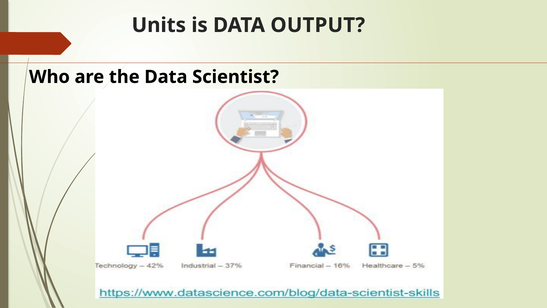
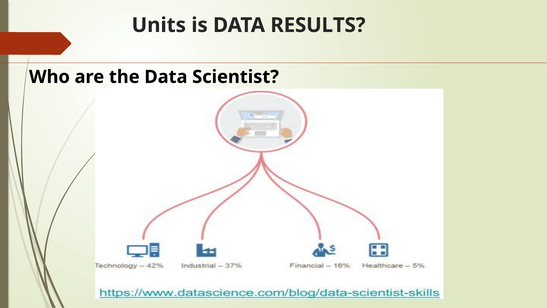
OUTPUT: OUTPUT -> RESULTS (318, 25)
